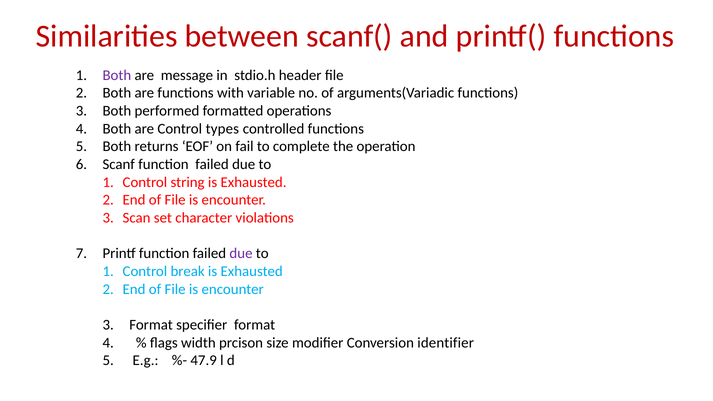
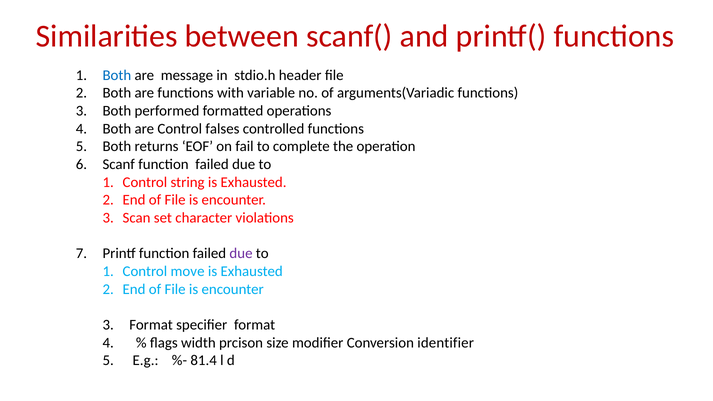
Both colour: purple -> blue (117, 75)
types: types -> falses (222, 129)
break: break -> move (188, 271)
47.9: 47.9 -> 81.4 (204, 361)
